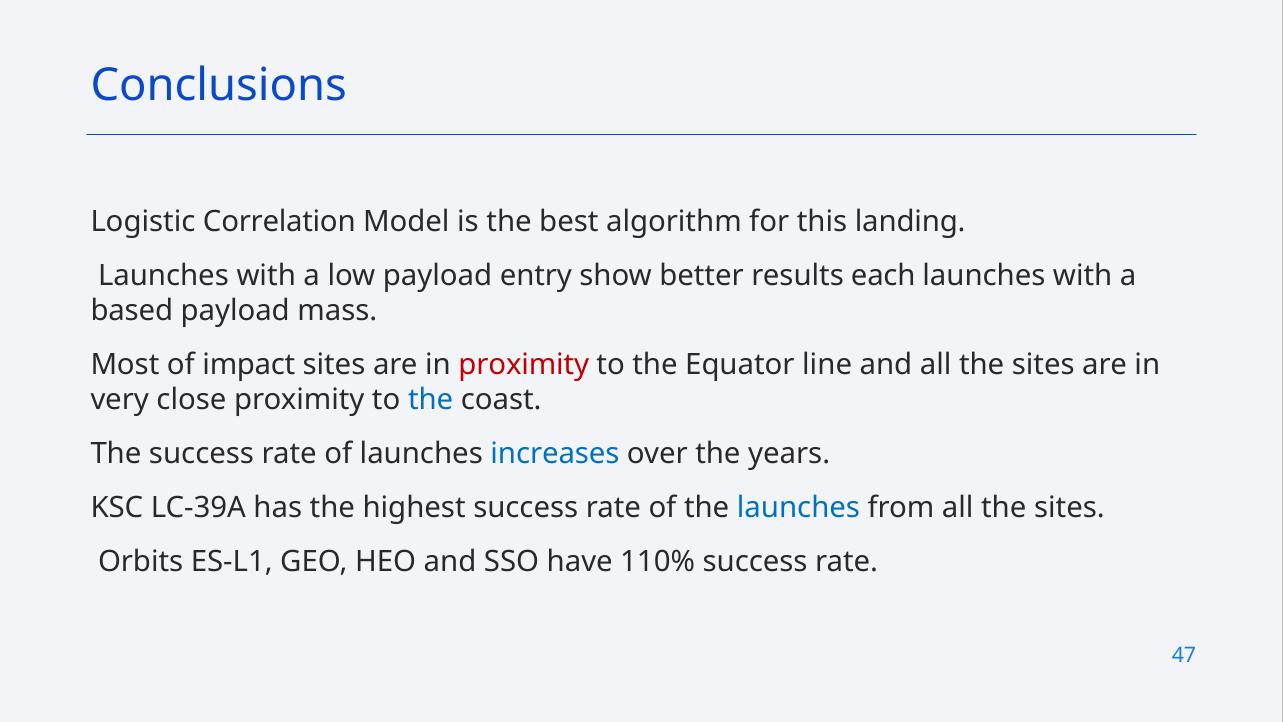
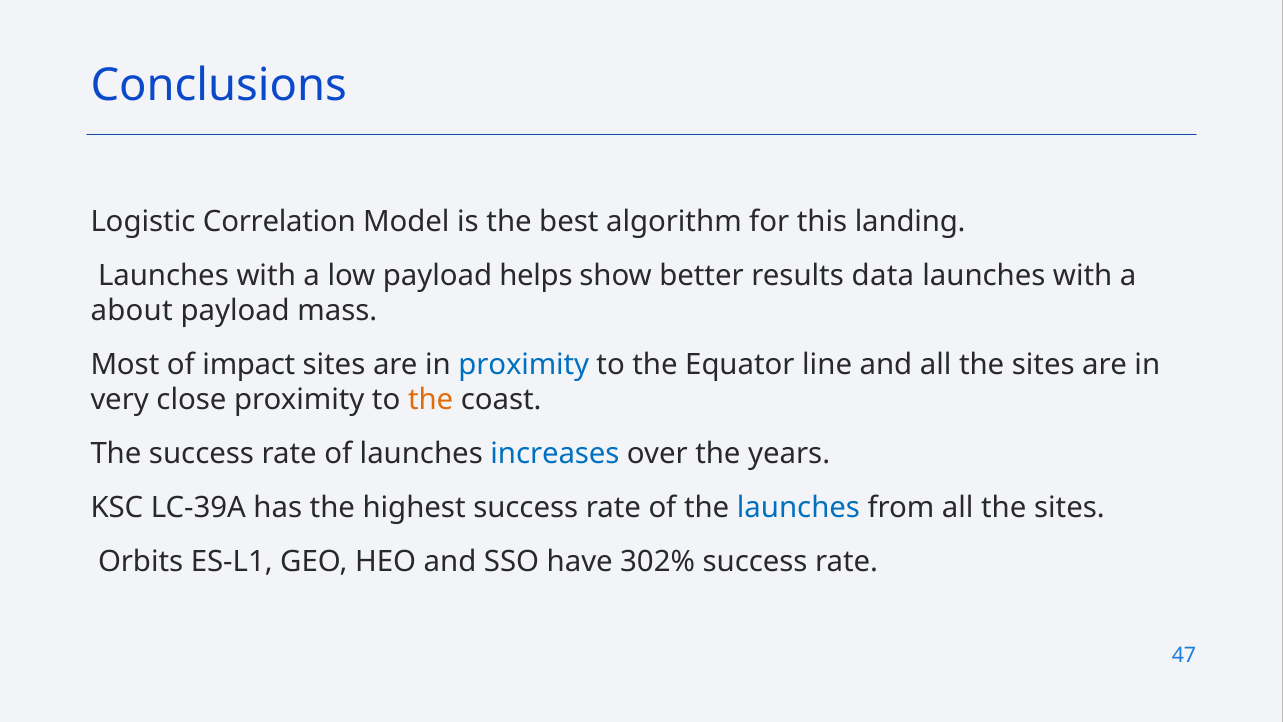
entry: entry -> helps (536, 276)
each: each -> data (883, 276)
based: based -> about (132, 311)
proximity colour: red -> blue (524, 365)
the colour: blue -> orange (431, 400)
110%: 110% -> 302% (658, 562)
